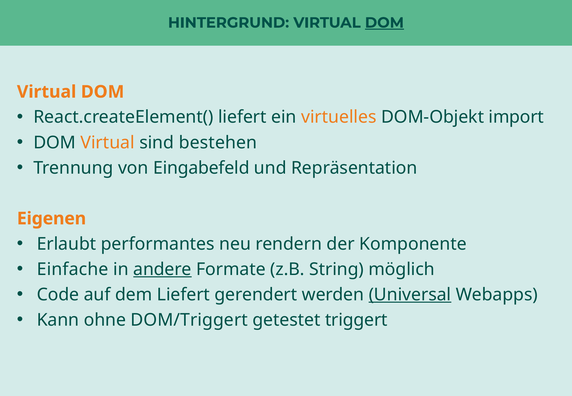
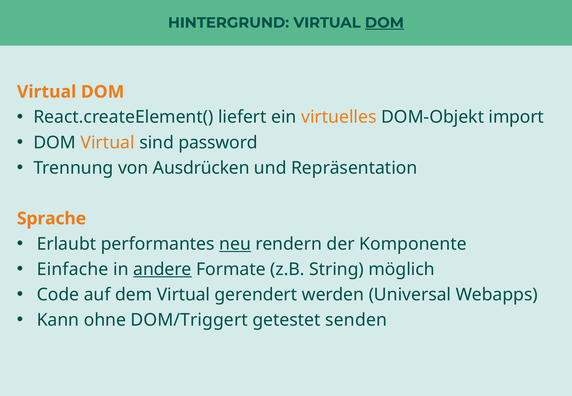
bestehen: bestehen -> password (218, 143)
Eingabefeld: Eingabefeld -> Ausdrücken (201, 168)
Eigenen: Eigenen -> Sprache (52, 219)
neu underline: none -> present (235, 244)
dem Liefert: Liefert -> Virtual (183, 295)
Universal underline: present -> none (410, 295)
triggert: triggert -> senden (356, 320)
